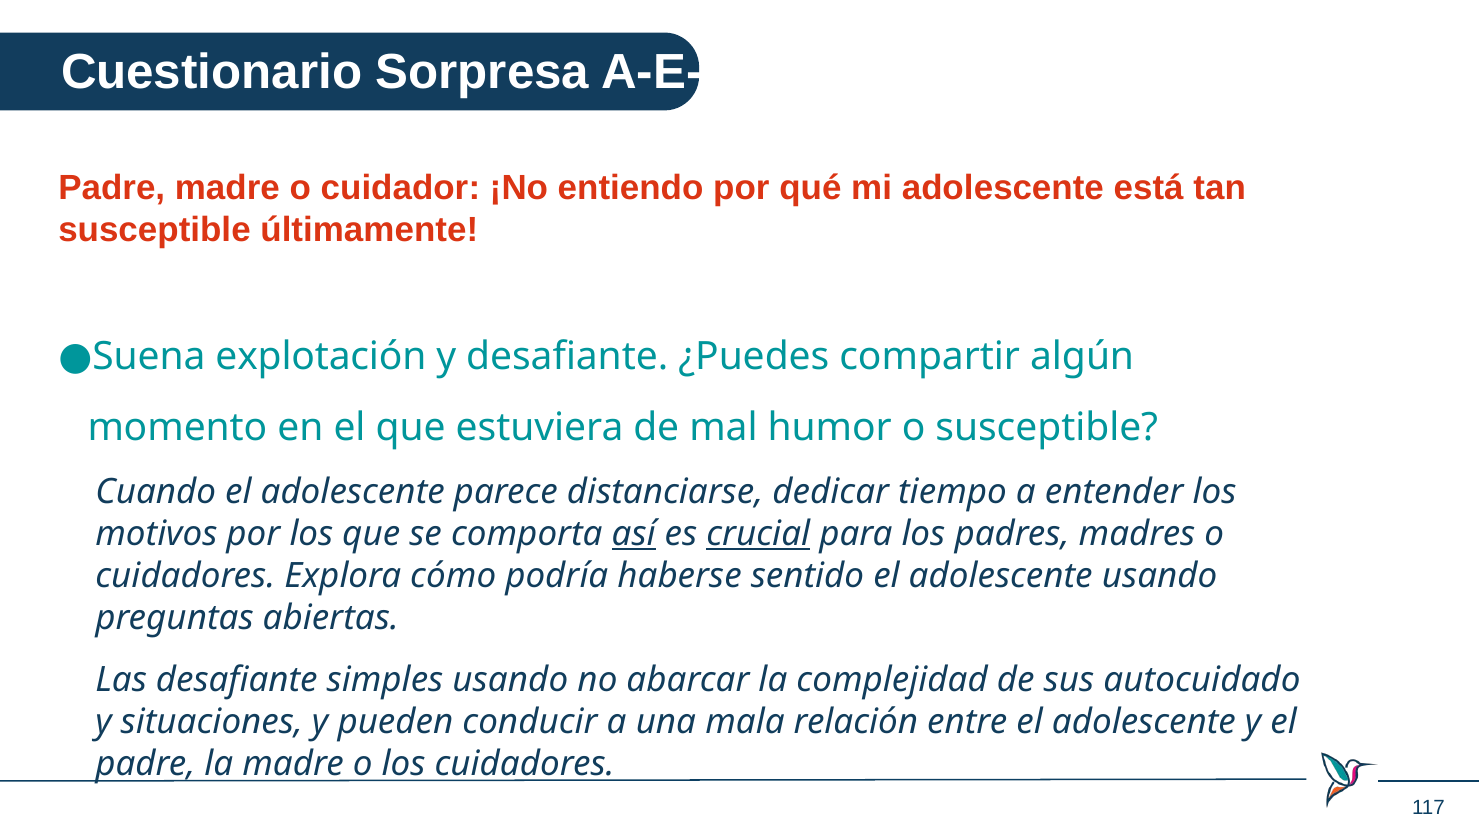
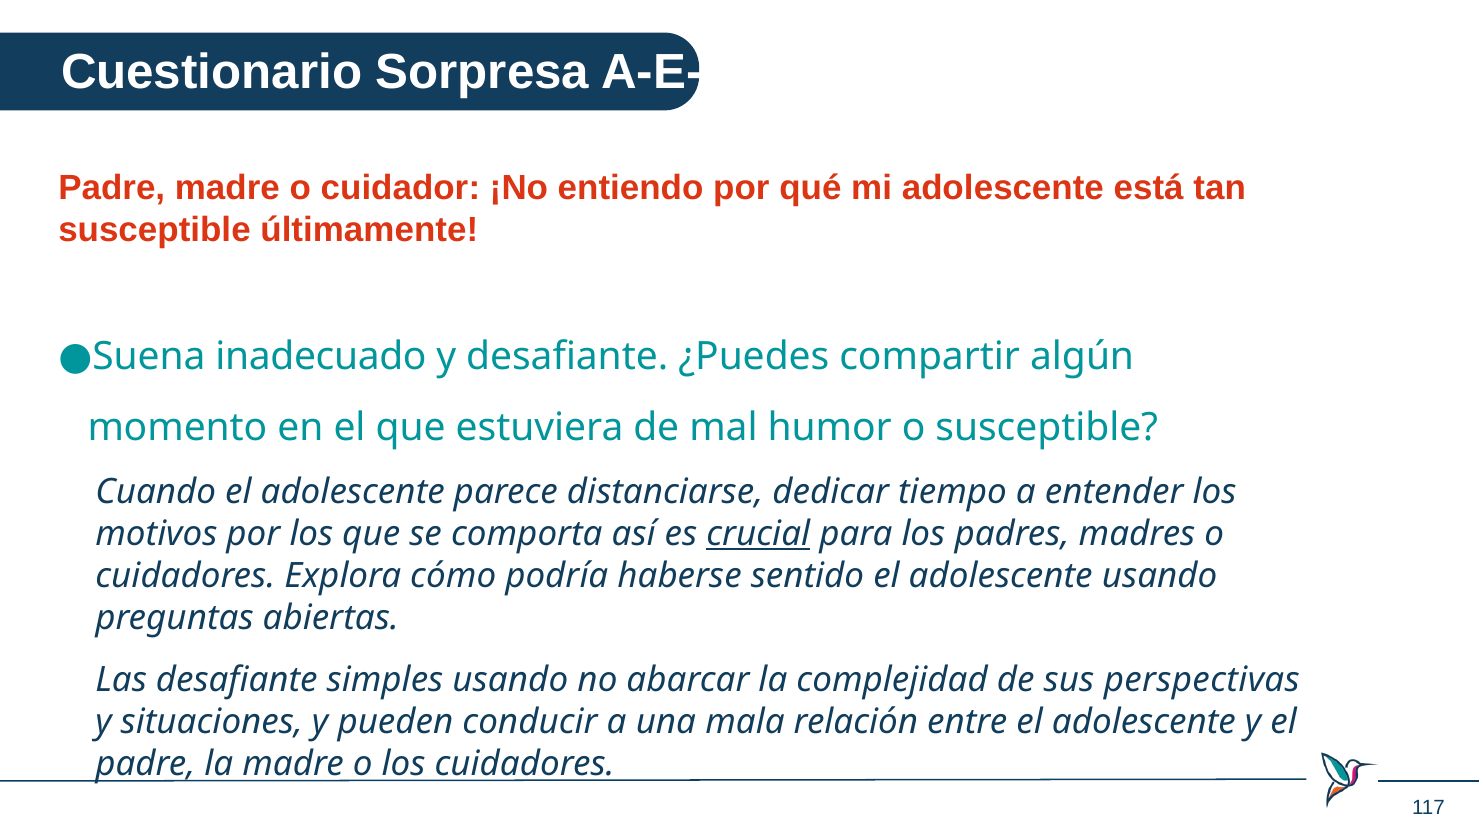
explotación: explotación -> inadecuado (321, 357)
así underline: present -> none (634, 534)
autocuidado: autocuidado -> perspectivas (1202, 680)
